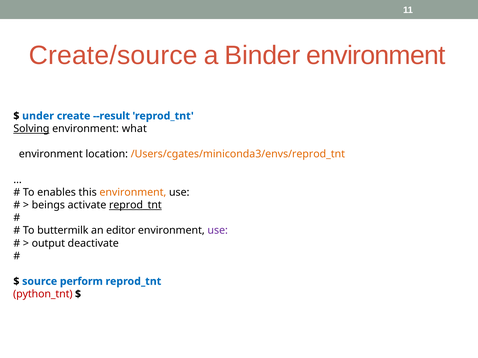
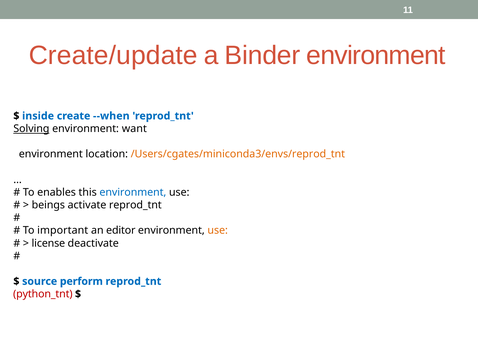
Create/source: Create/source -> Create/update (113, 56)
under: under -> inside (38, 116)
--result: --result -> --when (111, 116)
what: what -> want (134, 129)
environment colour: orange -> blue (133, 193)
reprod_tnt underline: present -> none (135, 205)
buttermilk: buttermilk -> important (63, 231)
use colour: purple -> orange (218, 231)
output: output -> license (48, 244)
